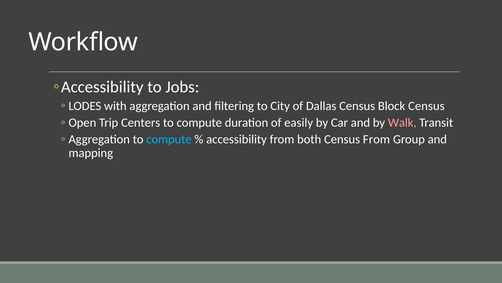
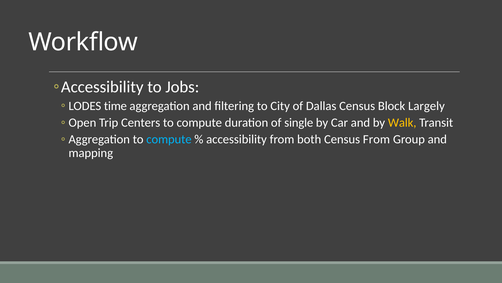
with: with -> time (115, 106)
Block Census: Census -> Largely (426, 106)
easily: easily -> single (299, 123)
Walk colour: pink -> yellow (402, 123)
